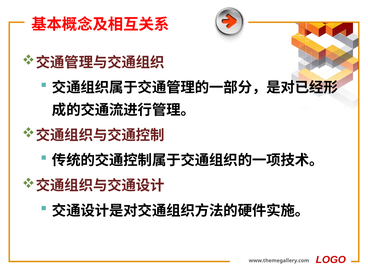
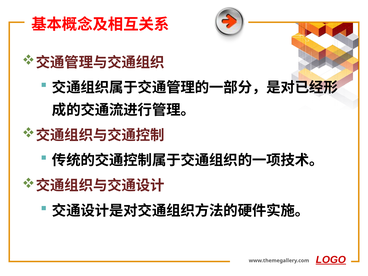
LOGO underline: none -> present (331, 260)
